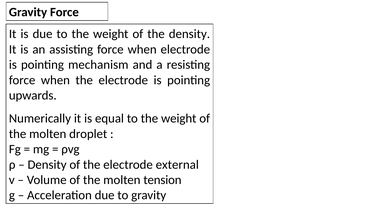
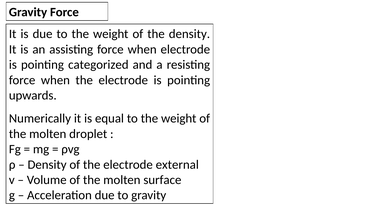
mechanism: mechanism -> categorized (98, 65)
tension: tension -> surface (162, 180)
